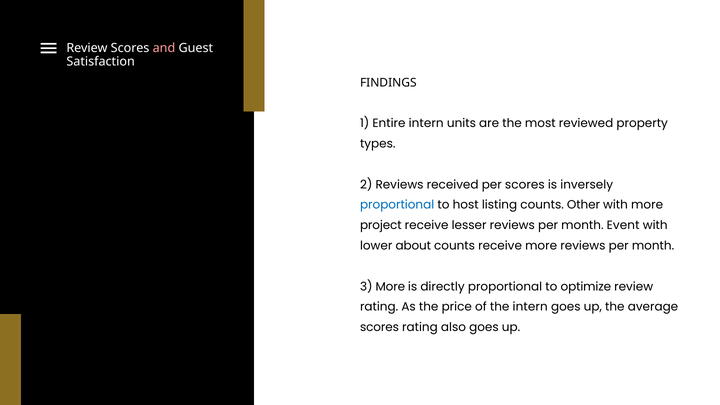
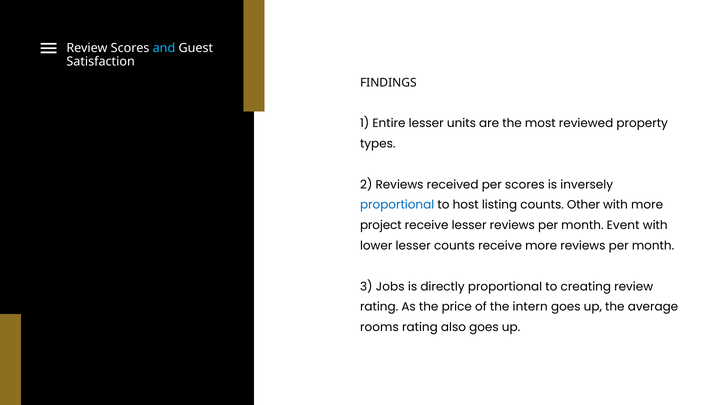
and colour: pink -> light blue (164, 48)
Entire intern: intern -> lesser (426, 123)
lower about: about -> lesser (413, 246)
3 More: More -> Jobs (390, 287)
optimize: optimize -> creating (586, 287)
scores: scores -> rooms (379, 327)
